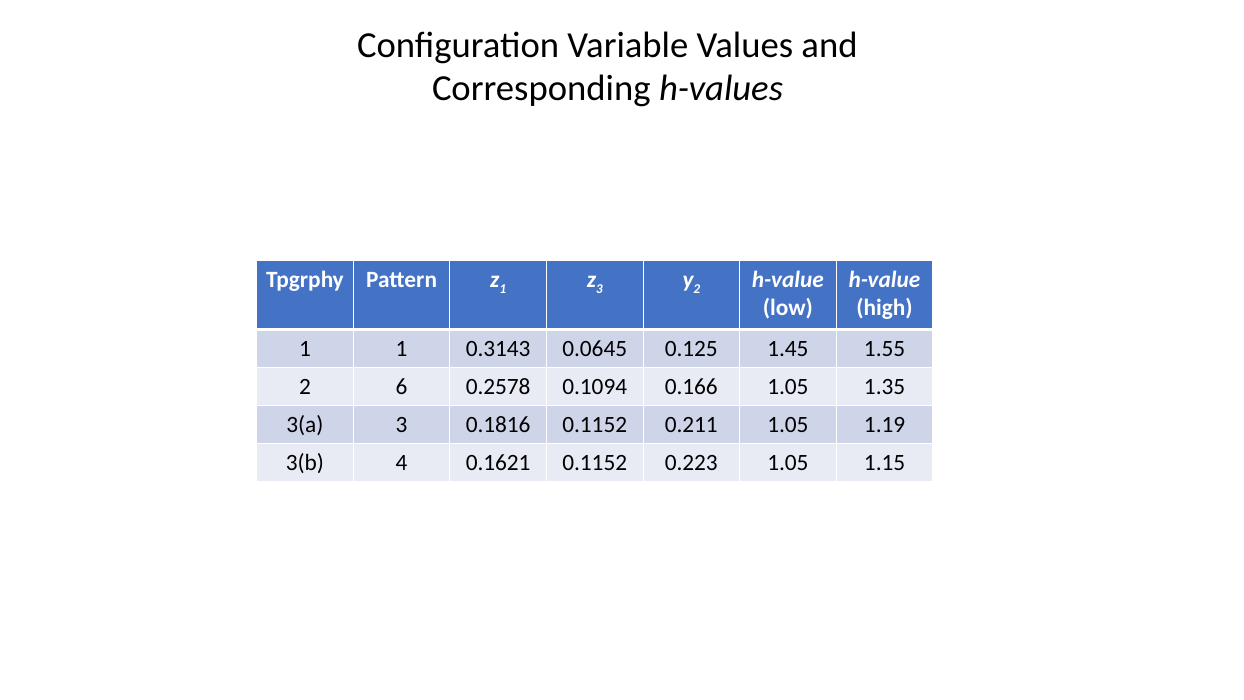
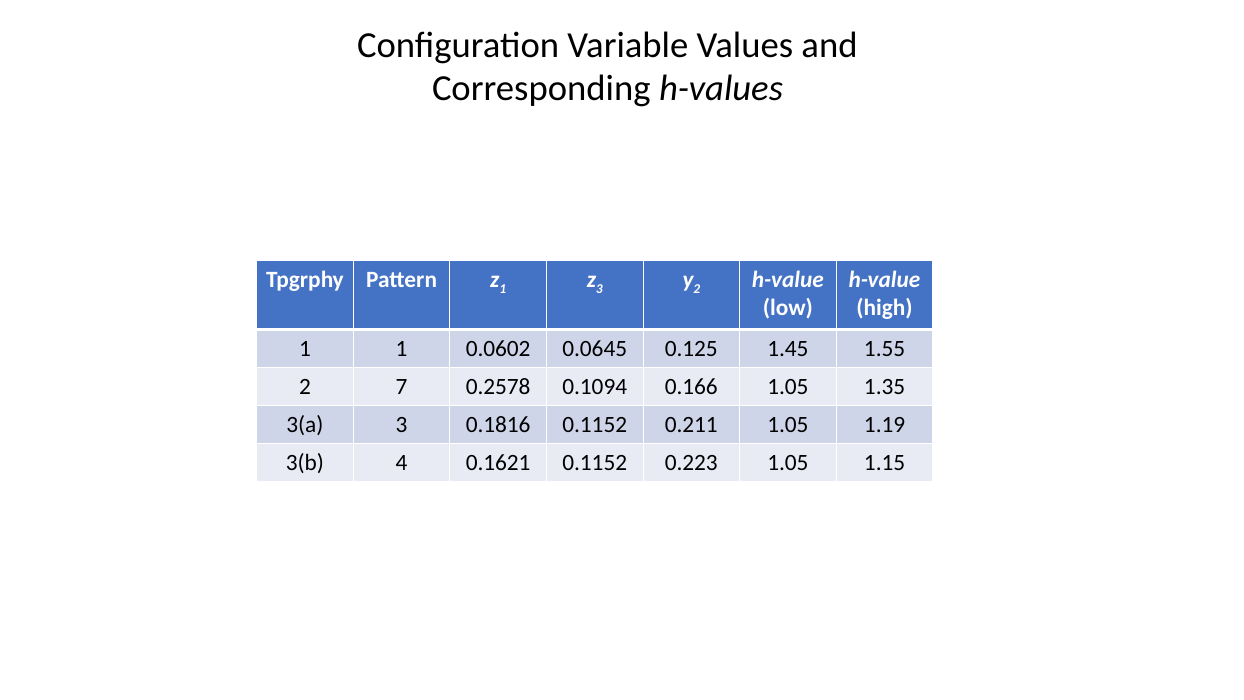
0.3143: 0.3143 -> 0.0602 (498, 349)
6: 6 -> 7 (402, 387)
